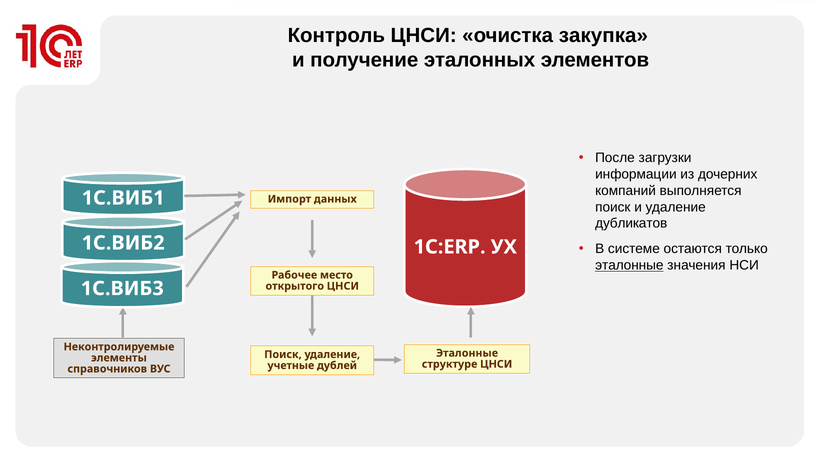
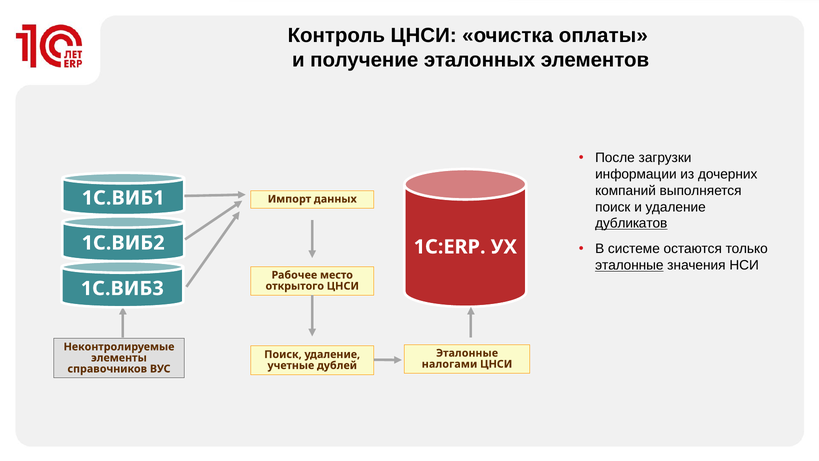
закупка: закупка -> оплаты (603, 35)
дубликатов underline: none -> present (631, 223)
структуре: структуре -> налогами (450, 364)
